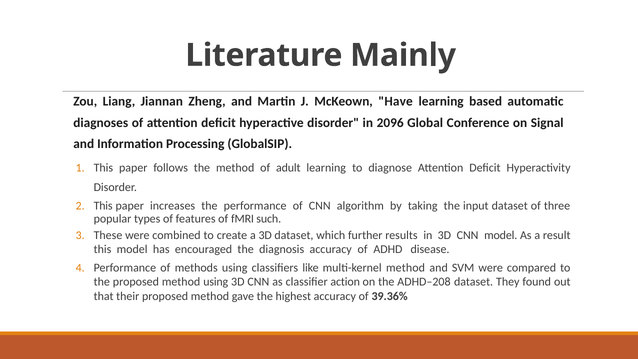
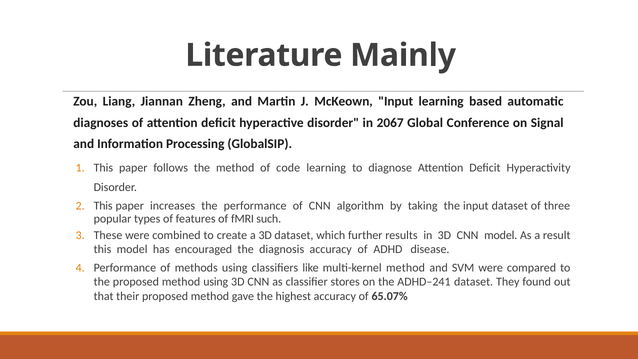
McKeown Have: Have -> Input (396, 101)
2096: 2096 -> 2067 (390, 123)
adult: adult -> code (288, 168)
action: action -> stores (345, 282)
ADHD–208: ADHD–208 -> ADHD–241 (424, 282)
39.36%: 39.36% -> 65.07% (390, 296)
